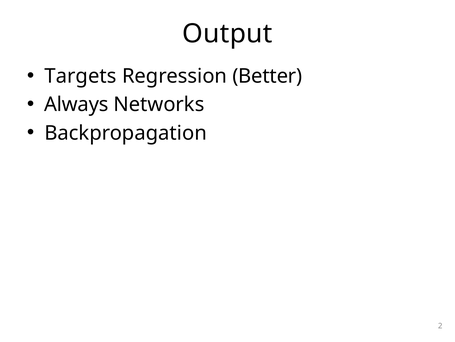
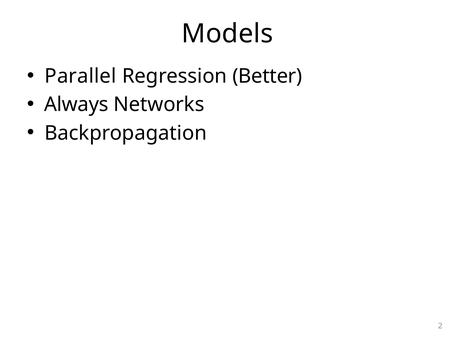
Output: Output -> Models (227, 34)
Targets: Targets -> Parallel (80, 76)
